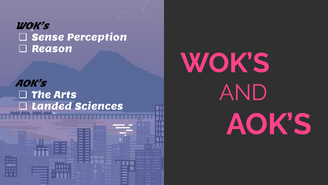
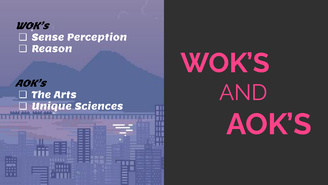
Landed: Landed -> Unique (52, 106)
